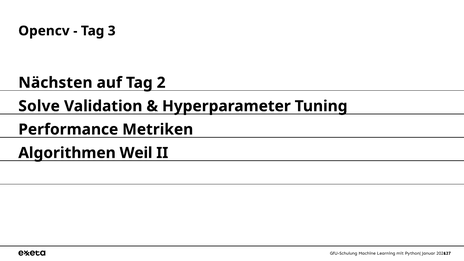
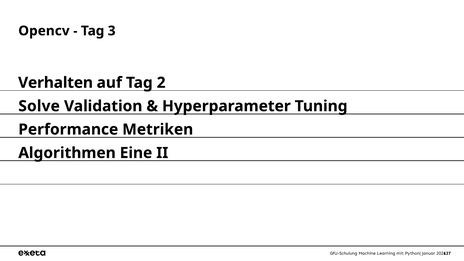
Nächsten: Nächsten -> Verhalten (56, 83)
Weil: Weil -> Eine (136, 153)
